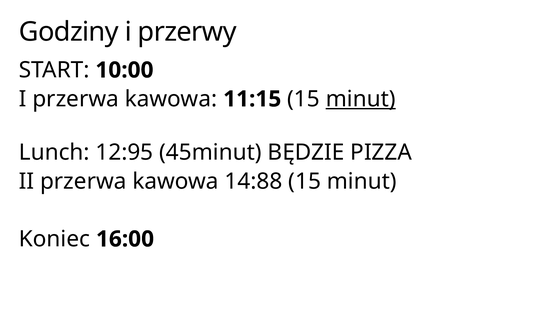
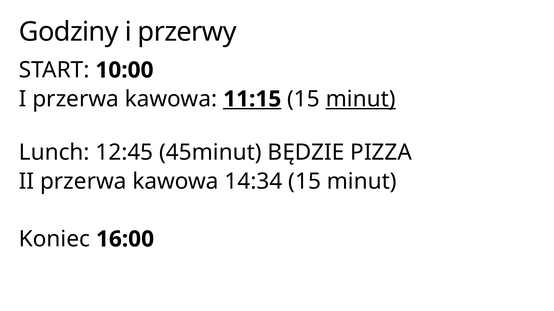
11:15 underline: none -> present (252, 99)
12:95: 12:95 -> 12:45 (124, 153)
14:88: 14:88 -> 14:34 (253, 182)
